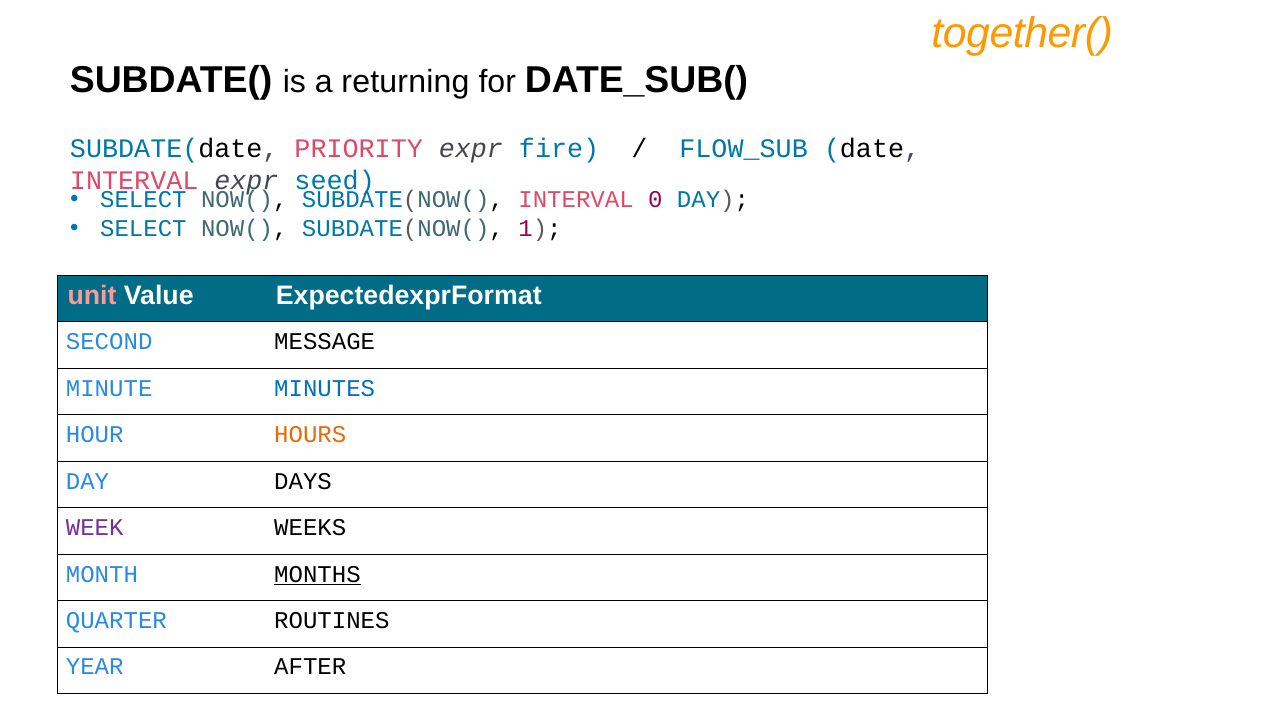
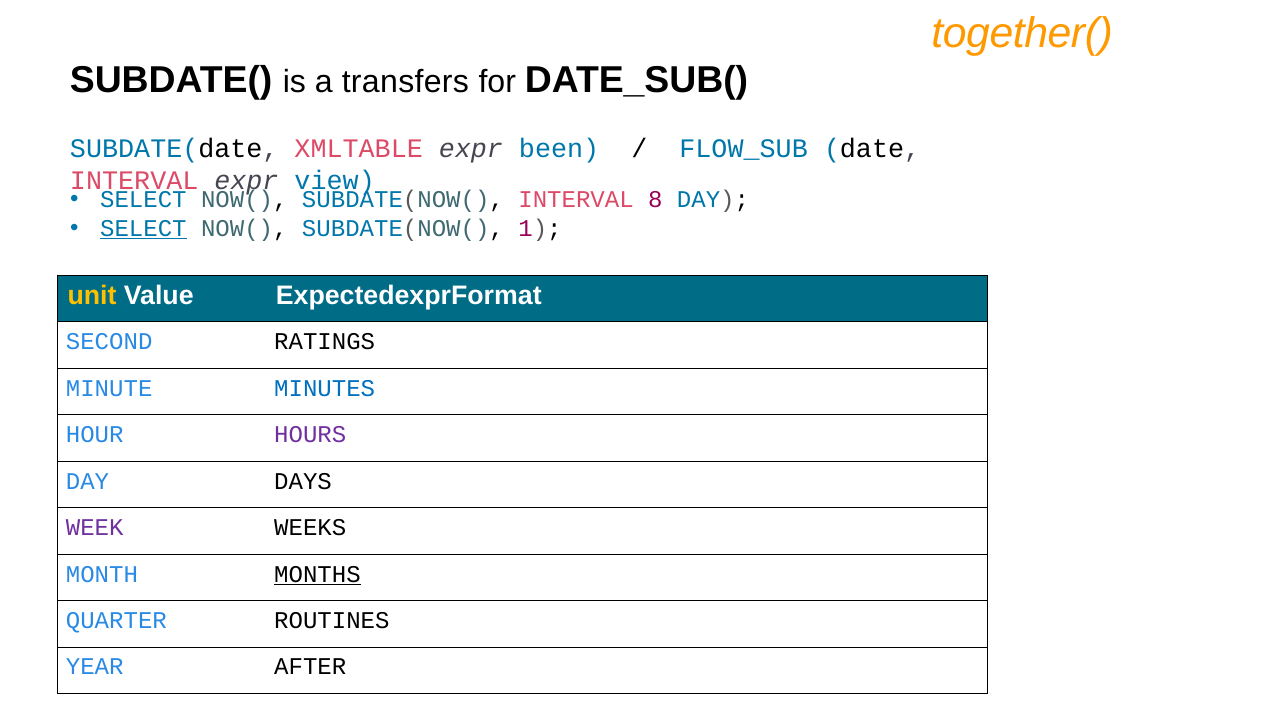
returning: returning -> transfers (405, 82)
PRIORITY: PRIORITY -> XMLTABLE (359, 149)
fire: fire -> been (559, 149)
seed: seed -> view (335, 181)
0: 0 -> 8 (655, 200)
SELECT underline: none -> present (143, 228)
unit colour: pink -> yellow (92, 295)
MESSAGE: MESSAGE -> RATINGS (325, 342)
HOURS colour: orange -> purple (310, 435)
